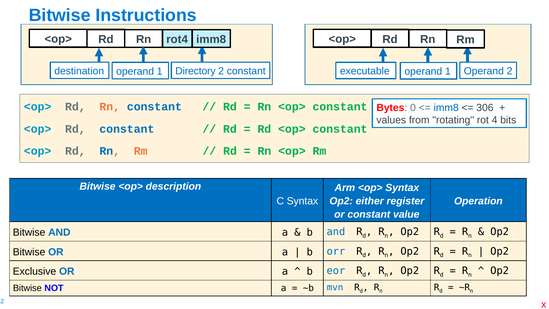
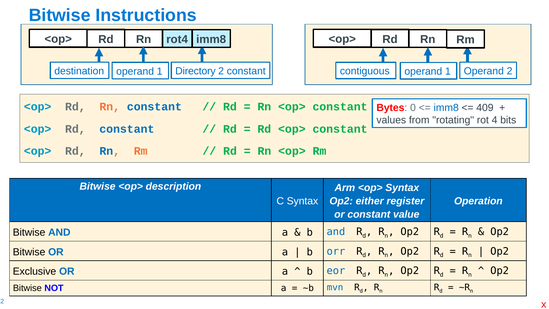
executable: executable -> contiguous (365, 71)
306: 306 -> 409 (485, 108)
